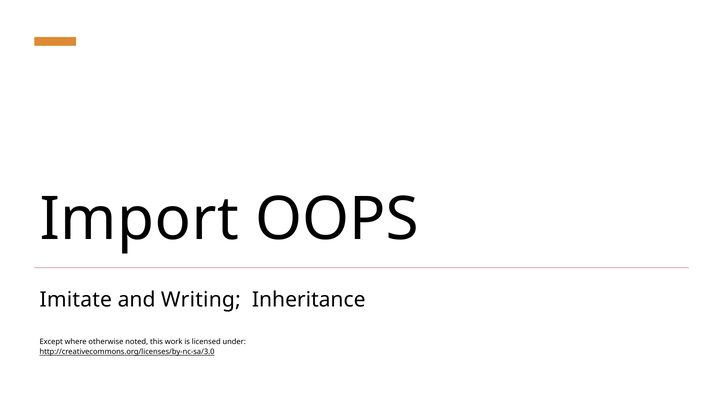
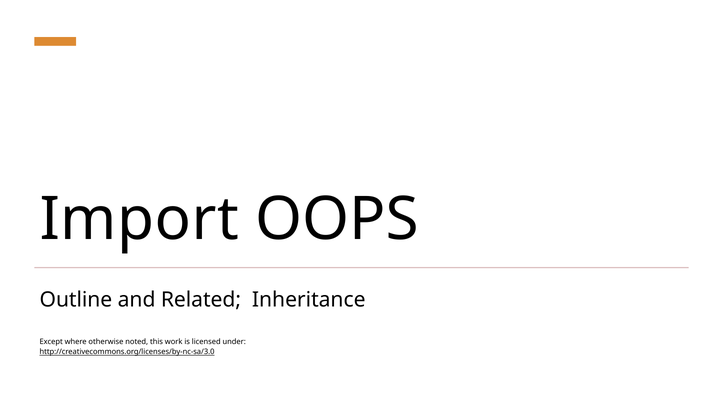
Imitate: Imitate -> Outline (76, 300)
Writing: Writing -> Related (201, 300)
